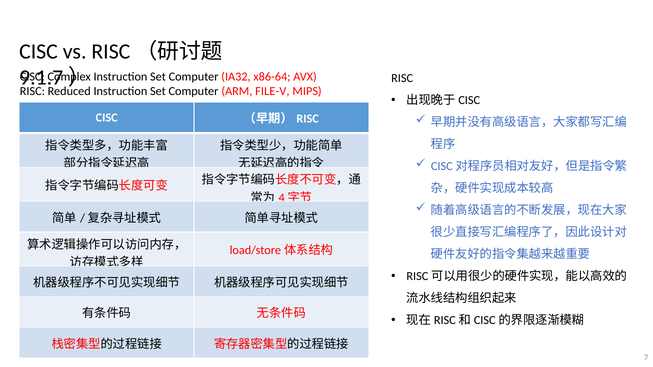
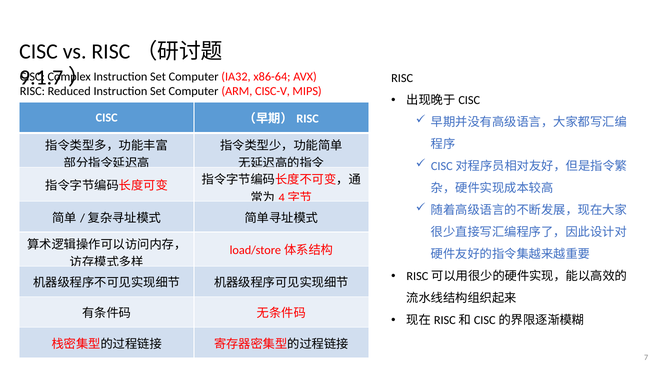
FILE-V: FILE-V -> CISC-V (272, 91)
